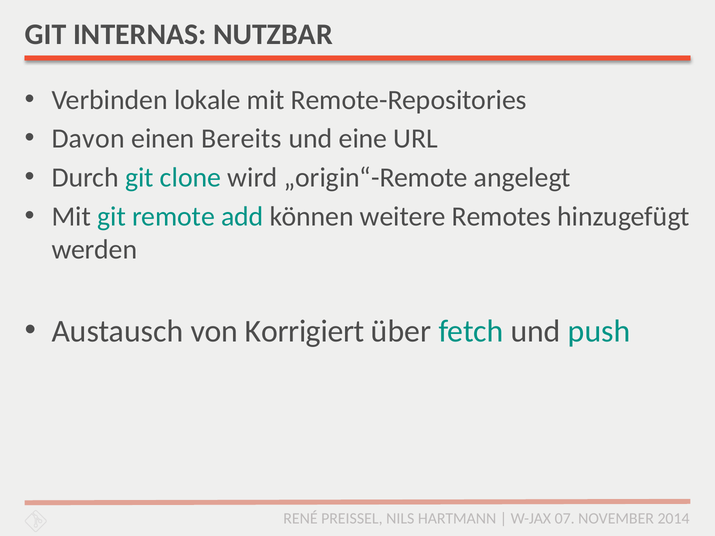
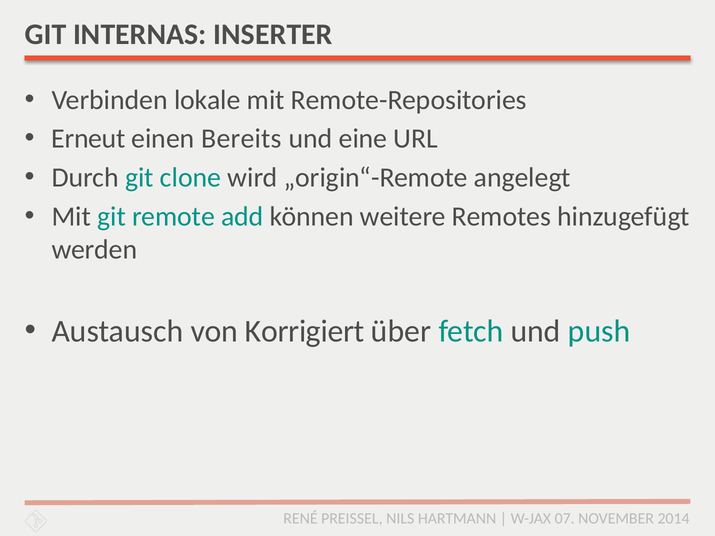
NUTZBAR: NUTZBAR -> INSERTER (273, 34)
Davon: Davon -> Erneut (88, 139)
